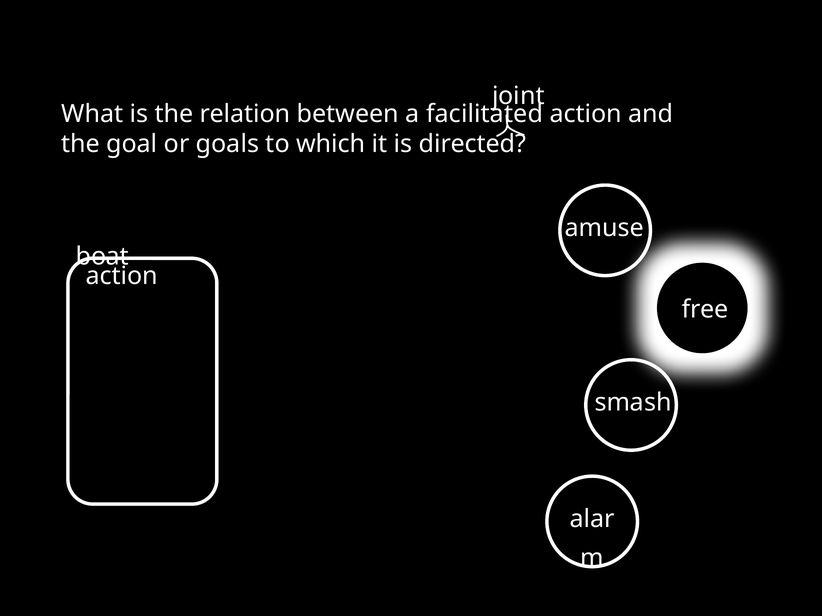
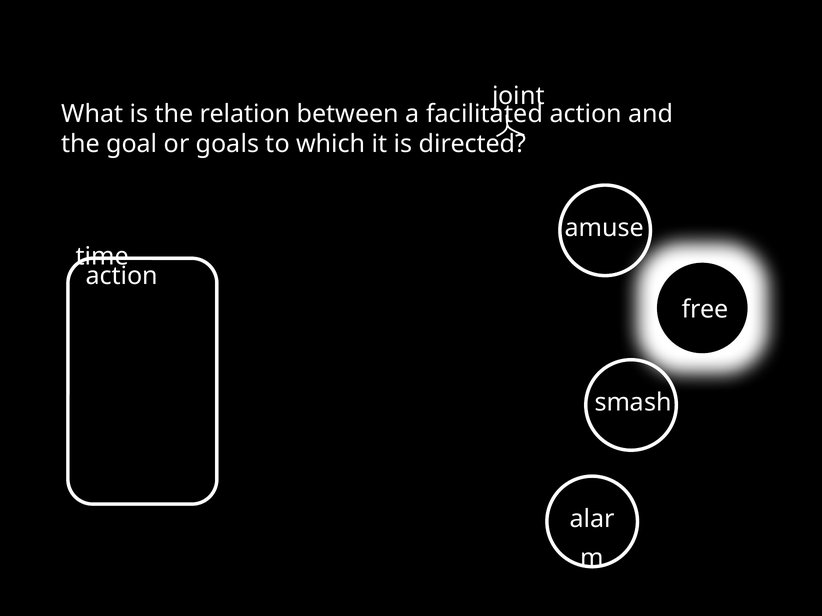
boat: boat -> time (102, 257)
